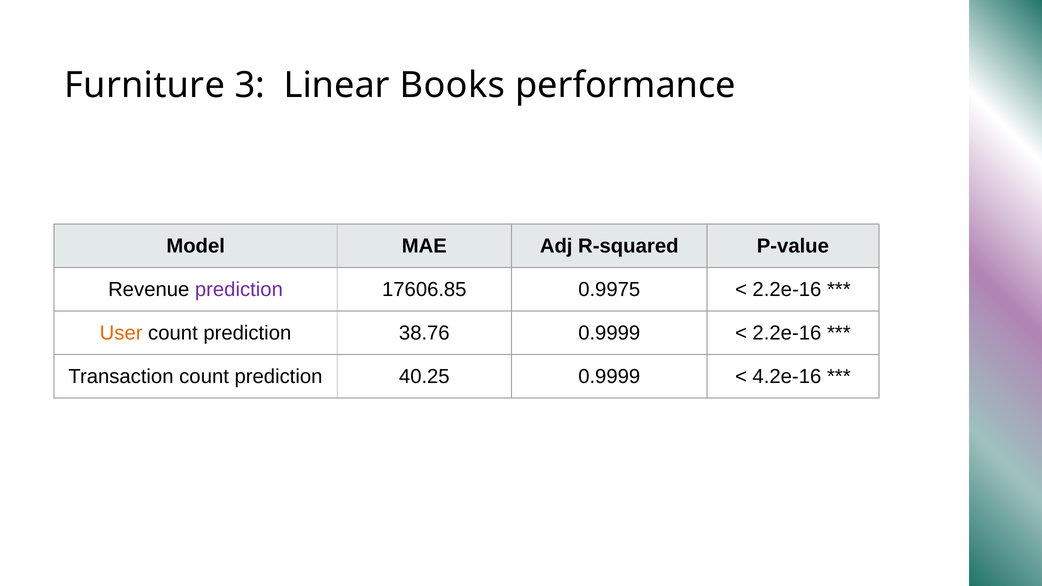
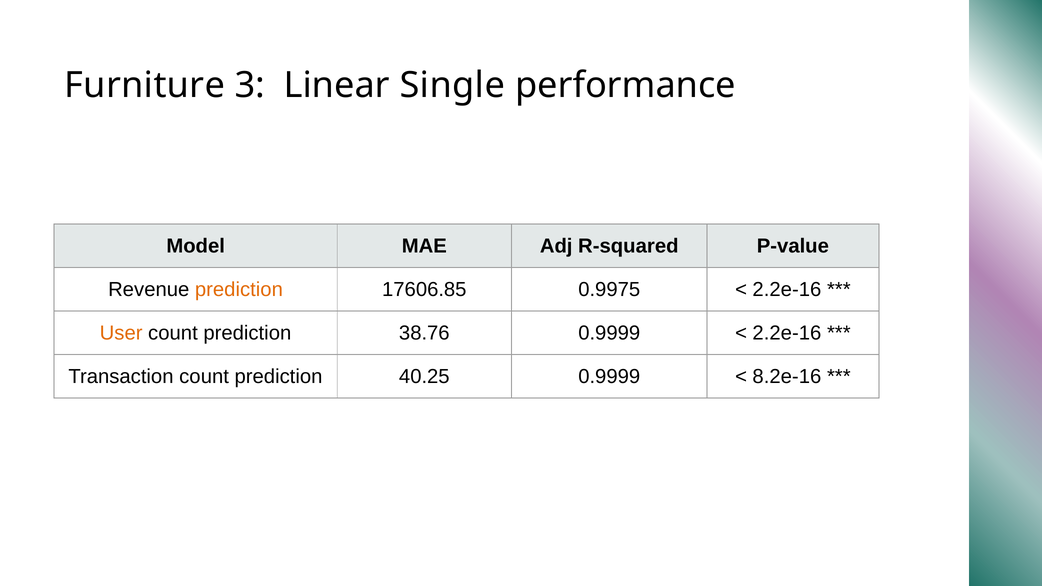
Books: Books -> Single (452, 85)
prediction colour: purple -> orange (239, 290)
4.2e-16: 4.2e-16 -> 8.2e-16 (787, 377)
